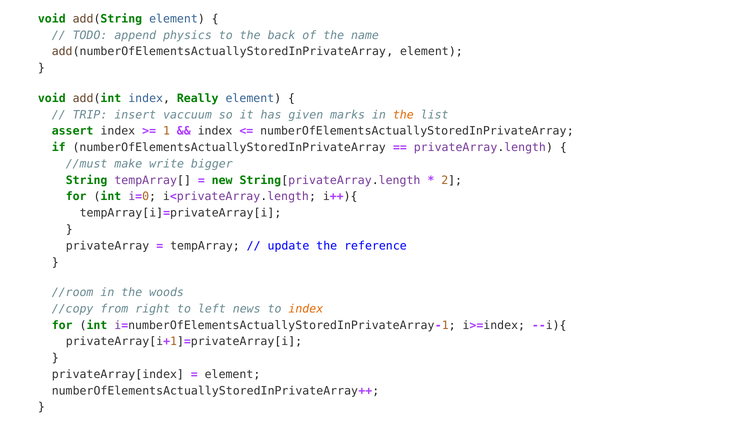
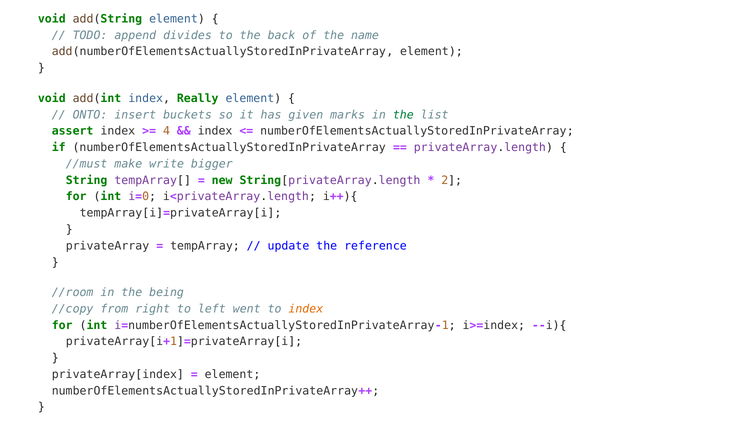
physics: physics -> divides (187, 35)
TRIP: TRIP -> ONTO (90, 115)
vaccuum: vaccuum -> buckets (187, 115)
the colour: orange -> green (403, 115)
1: 1 -> 4 (166, 131)
woods: woods -> being (167, 292)
news: news -> went (247, 309)
